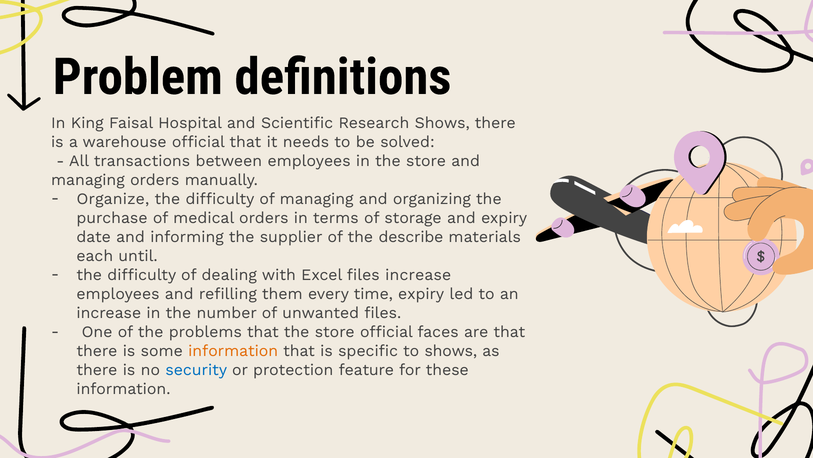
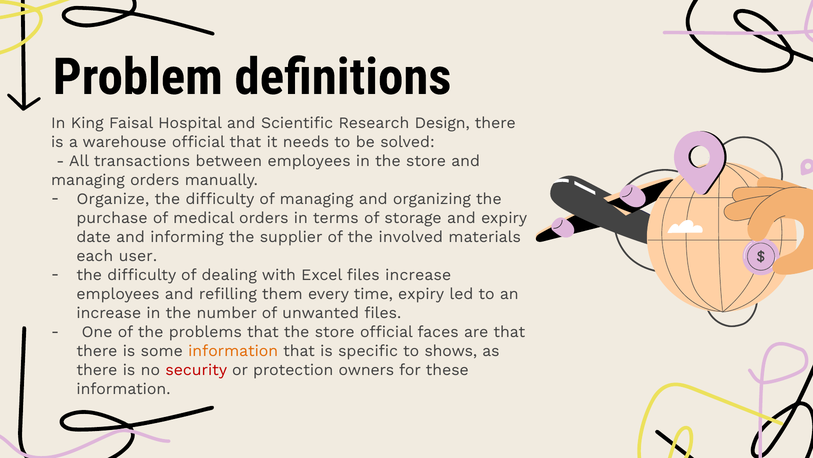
Research Shows: Shows -> Design (442, 123)
describe: describe -> involved (411, 237)
until: until -> user (138, 256)
security colour: blue -> red (196, 370)
feature: feature -> owners (366, 370)
